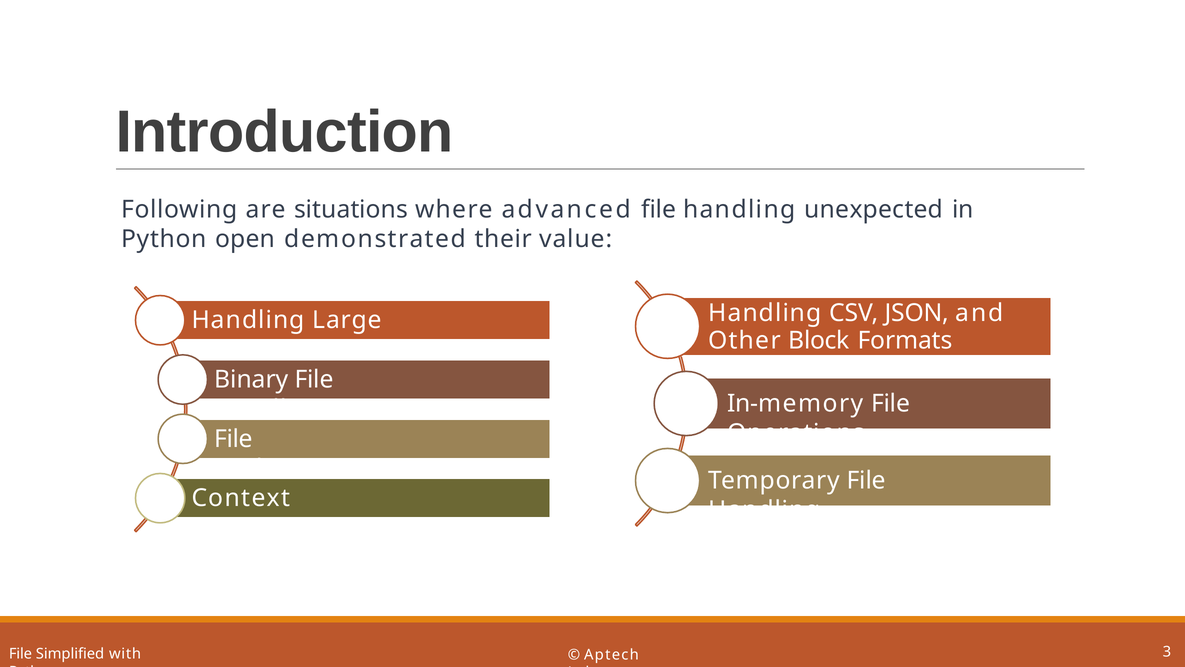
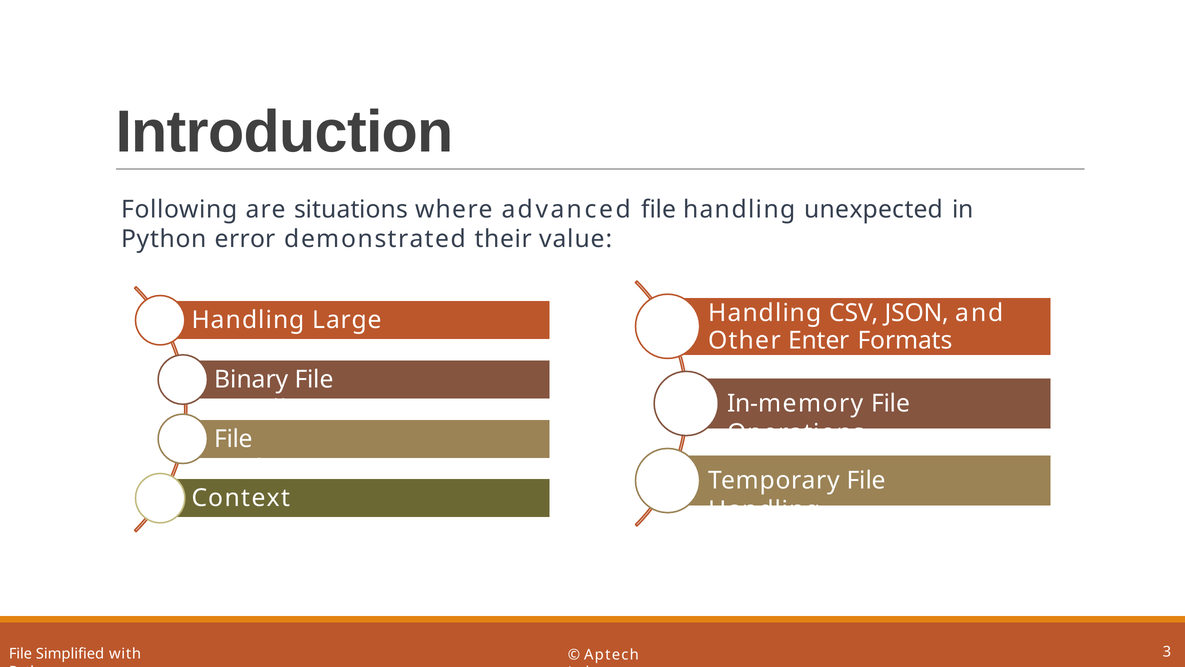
open: open -> error (245, 239)
Block: Block -> Enter (819, 340)
